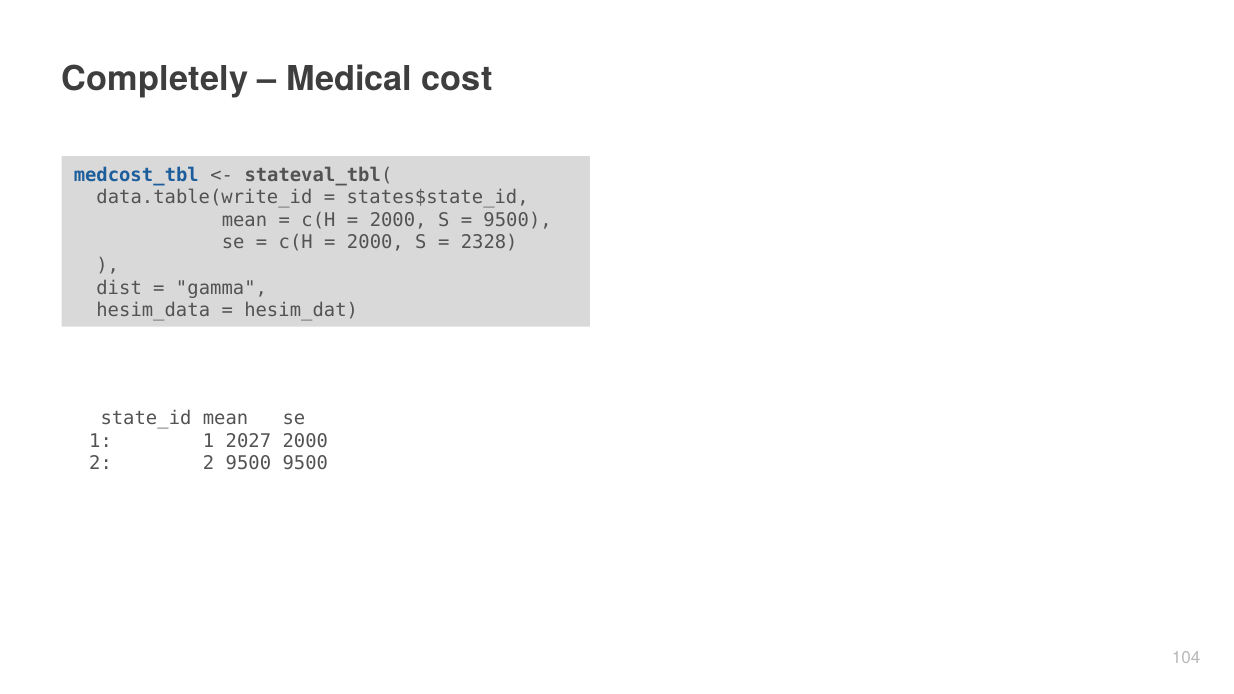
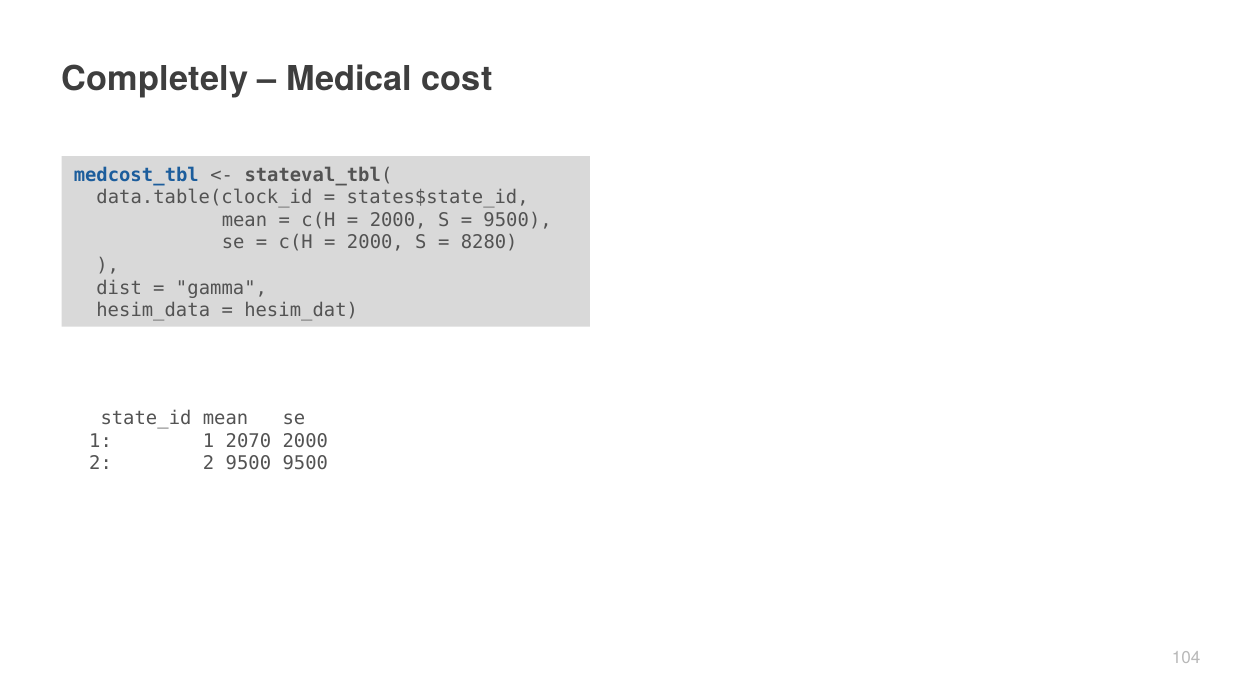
data.table(write_id: data.table(write_id -> data.table(clock_id (204, 197)
2328: 2328 -> 8280 (489, 243)
2027: 2027 -> 2070 (248, 441)
